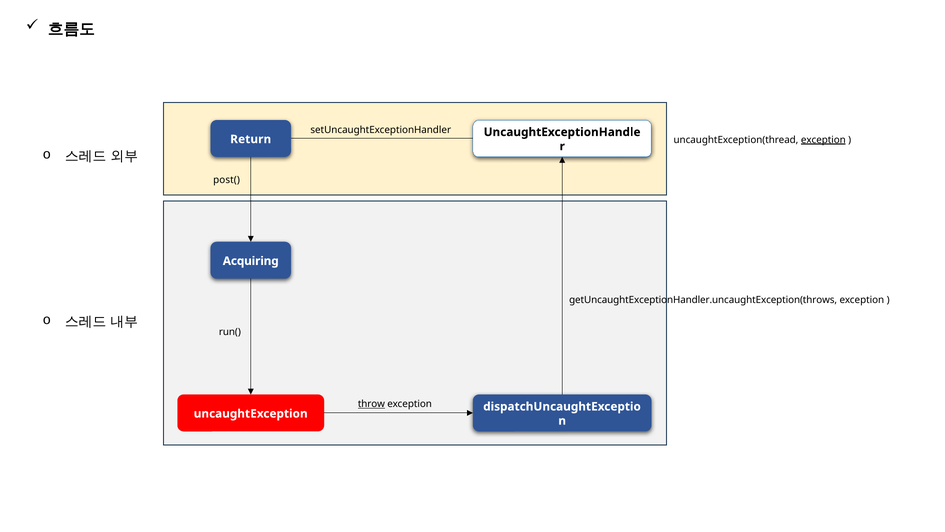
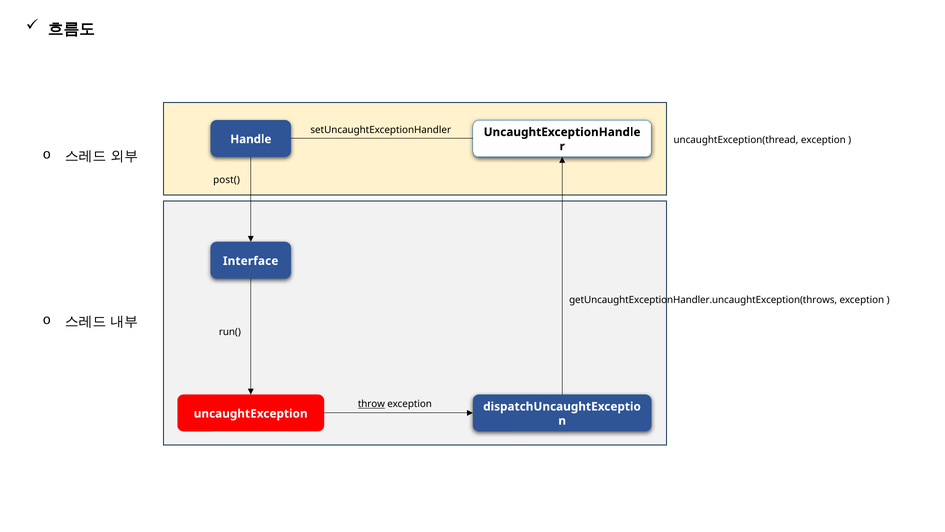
exception underline: present -> none (823, 140)
Return: Return -> Handle (251, 139)
Acquiring: Acquiring -> Interface (251, 261)
